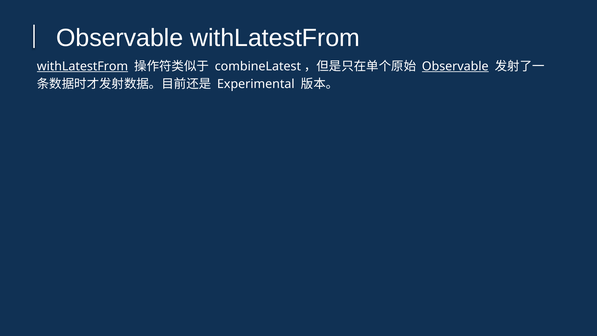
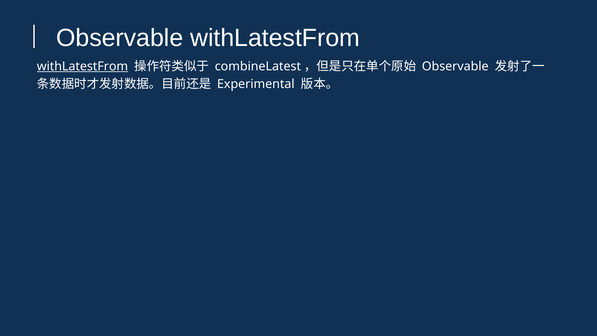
Observable underline: present -> none (455, 66)
